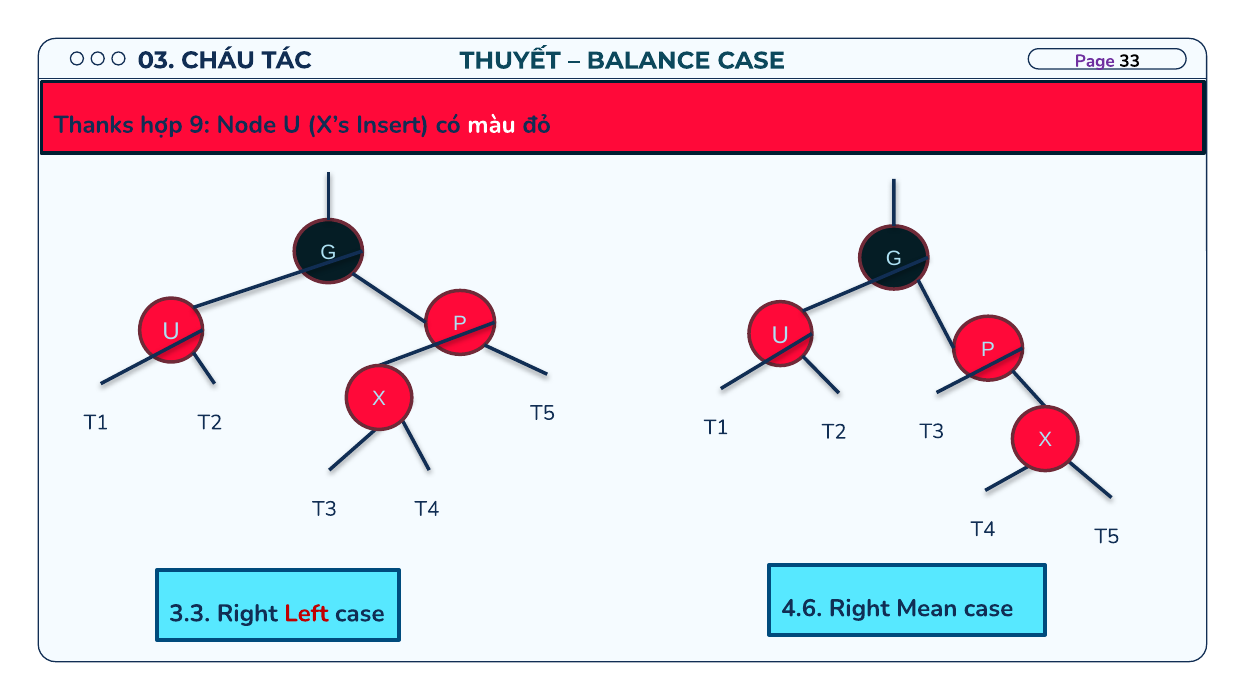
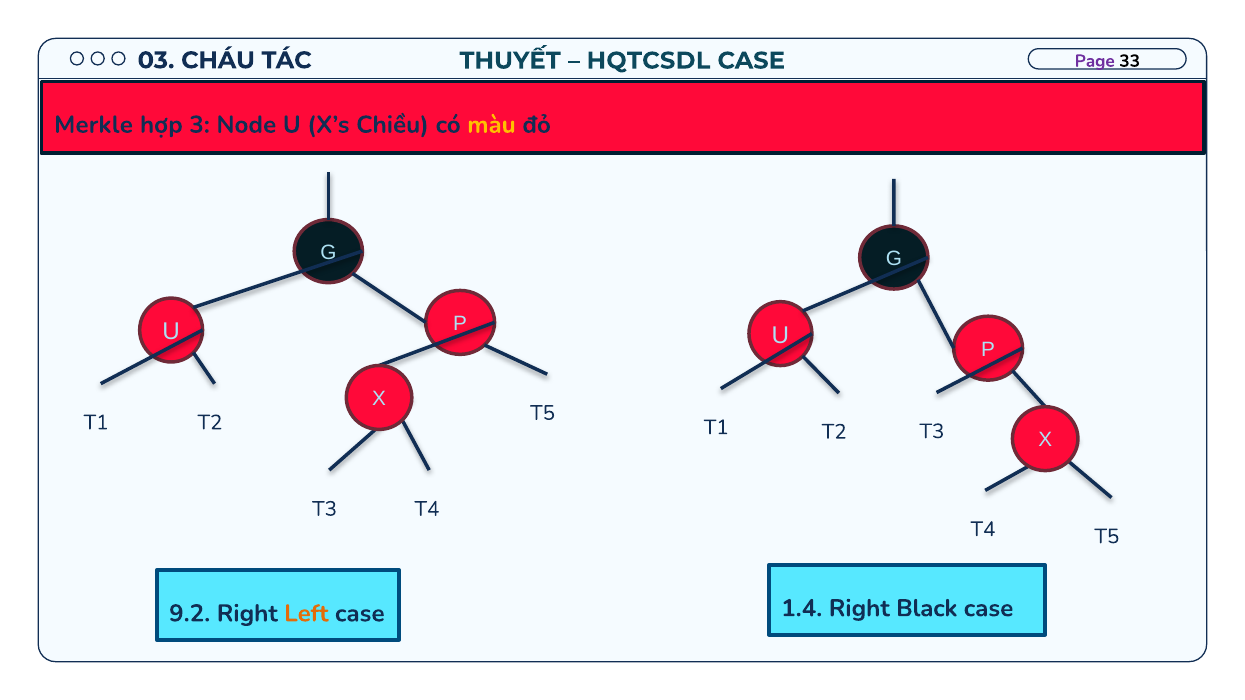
BALANCE: BALANCE -> HQTCSDL (648, 61)
Thanks: Thanks -> Merkle (94, 125)
9: 9 -> 3 (200, 125)
Insert: Insert -> Chiều (393, 125)
màu colour: white -> yellow (492, 125)
3.3: 3.3 -> 9.2 (190, 614)
Left colour: red -> orange (306, 614)
4.6: 4.6 -> 1.4 (802, 609)
Mean: Mean -> Black (927, 609)
